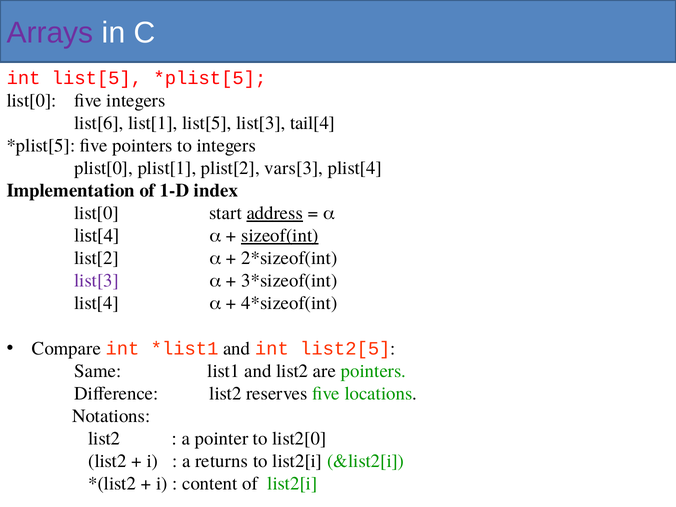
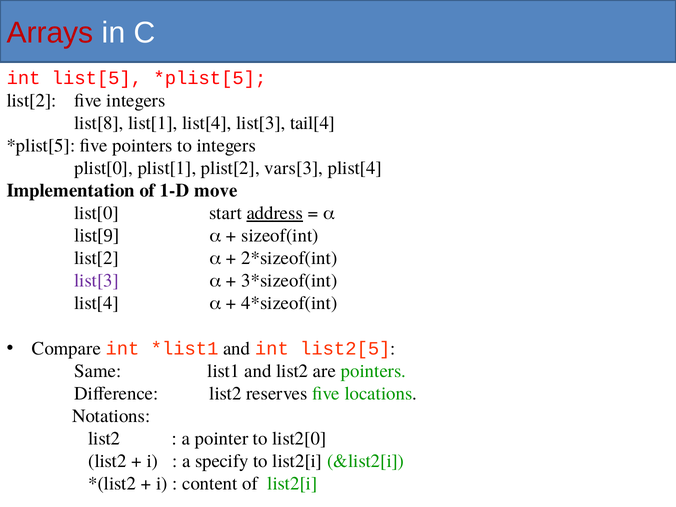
Arrays colour: purple -> red (50, 33)
list[0: list[0 -> list[2 (32, 100)
list[6: list[6 -> list[8 (99, 123)
list[1 list[5: list[5 -> list[4 (207, 123)
index: index -> move (216, 191)
list[4: list[4 -> list[9 (97, 236)
sizeof(int underline: present -> none (280, 236)
returns: returns -> specify (222, 461)
